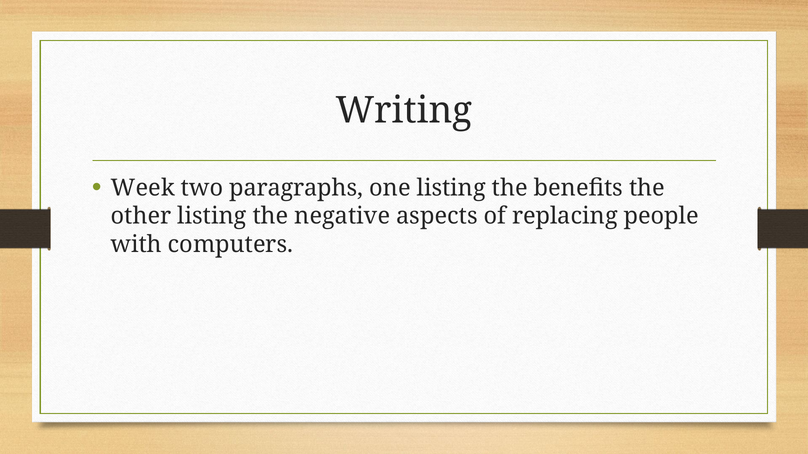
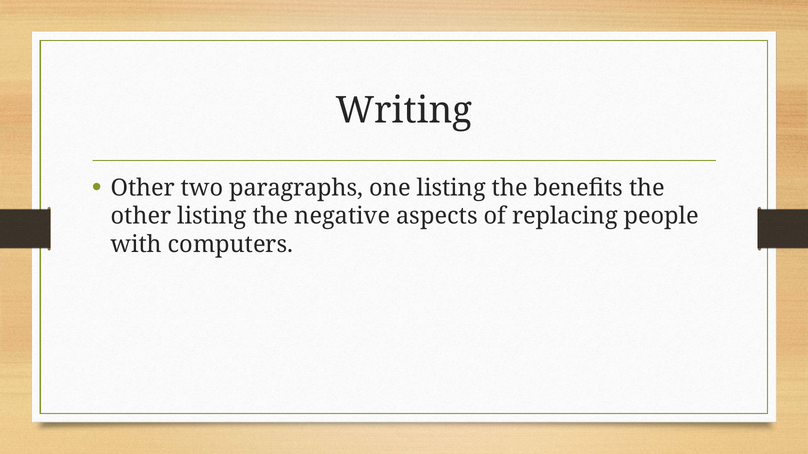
Week: Week -> Other (143, 188)
